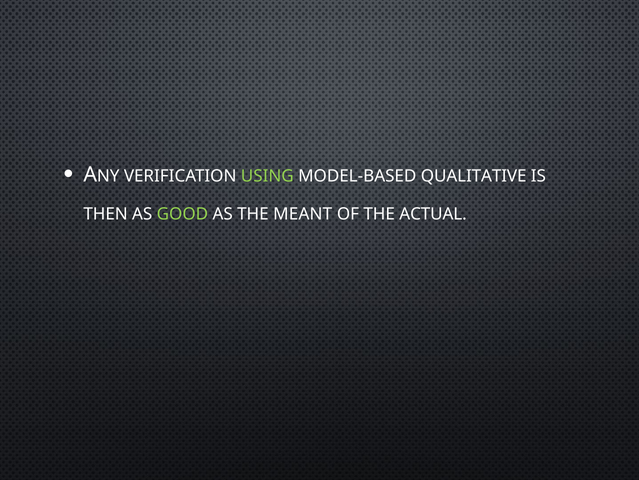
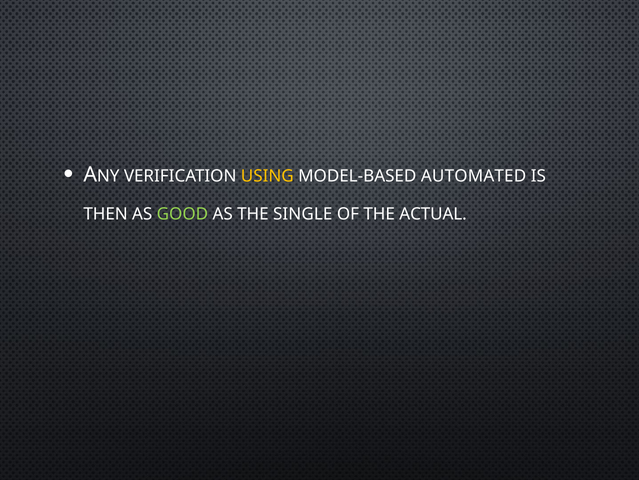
USING colour: light green -> yellow (267, 176)
QUALITATIVE: QUALITATIVE -> AUTOMATED (474, 176)
MEANT: MEANT -> SINGLE (303, 214)
